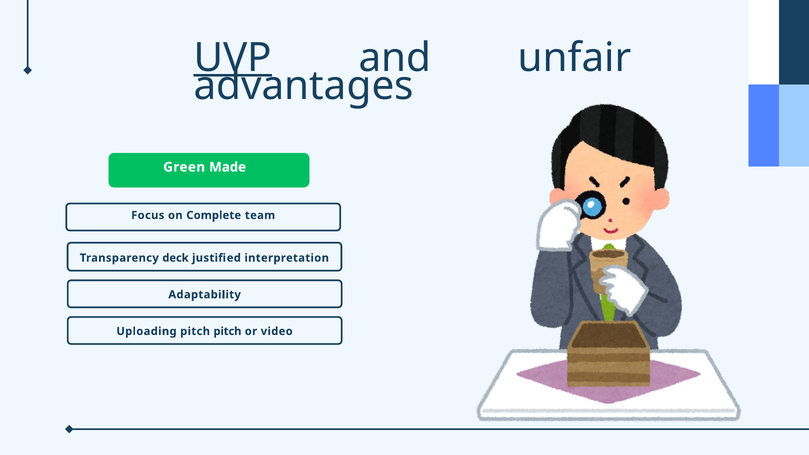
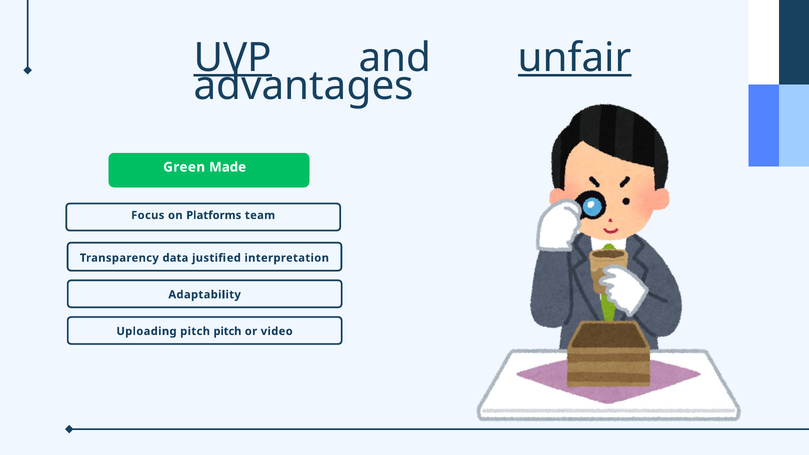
unfair underline: none -> present (575, 58)
Complete: Complete -> Platforms (214, 215)
deck: deck -> data (175, 258)
